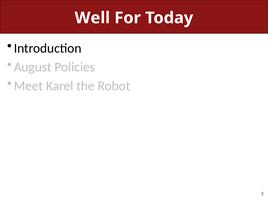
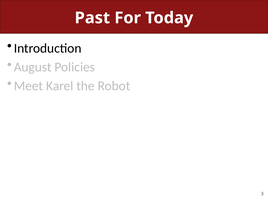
Well: Well -> Past (92, 18)
